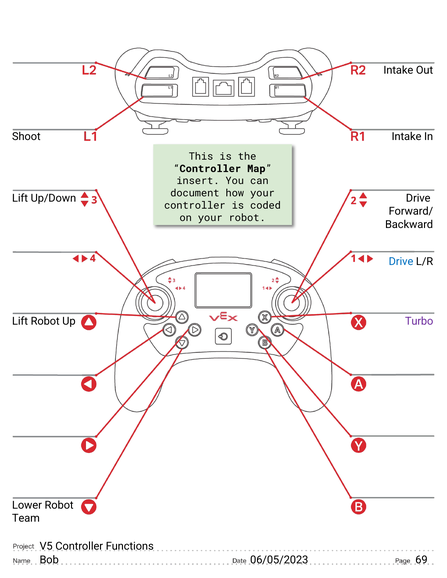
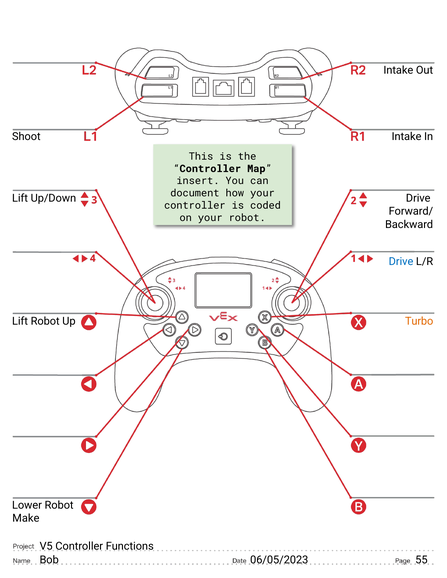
Turbo colour: purple -> orange (419, 321)
Team: Team -> Make (26, 519)
69: 69 -> 55 (421, 561)
